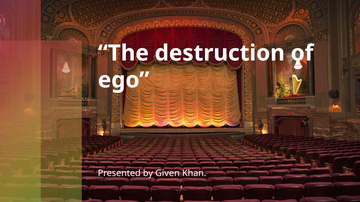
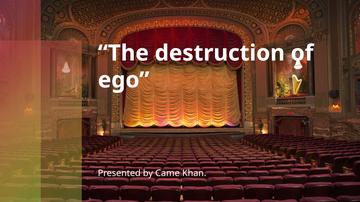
Given: Given -> Came (168, 174)
